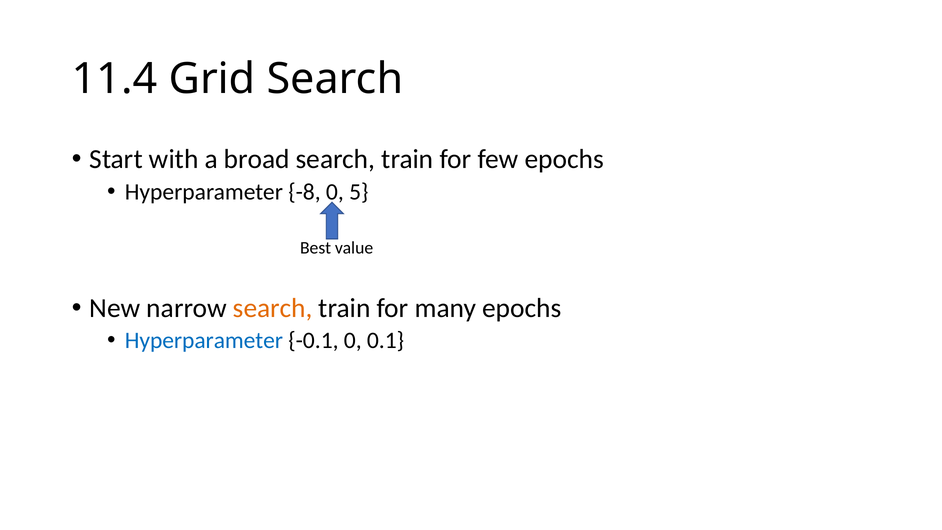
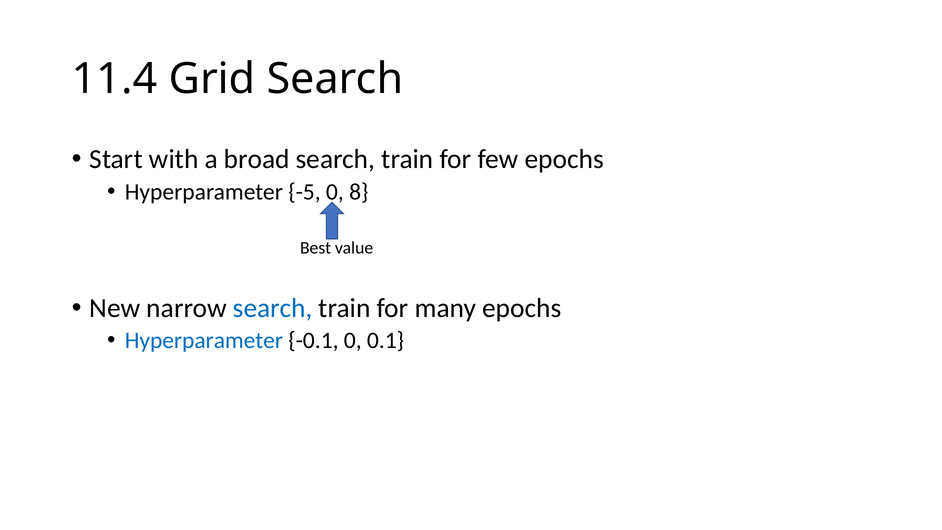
-8: -8 -> -5 (304, 192)
5: 5 -> 8 (359, 192)
search colour: orange -> blue (273, 308)
